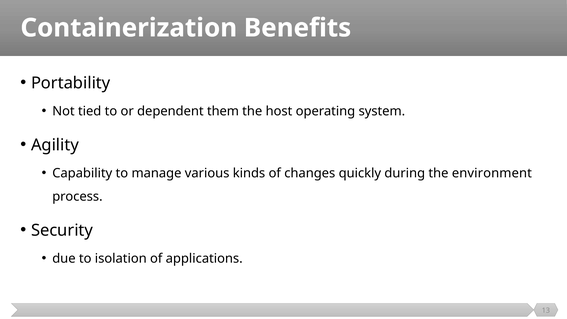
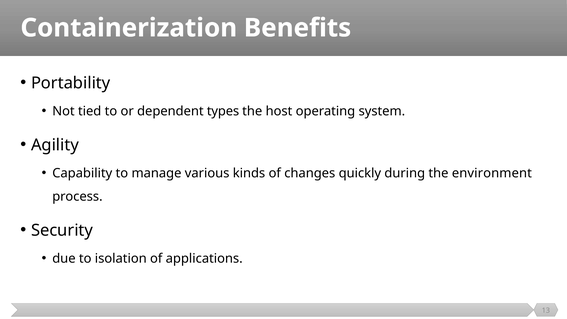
them: them -> types (223, 111)
